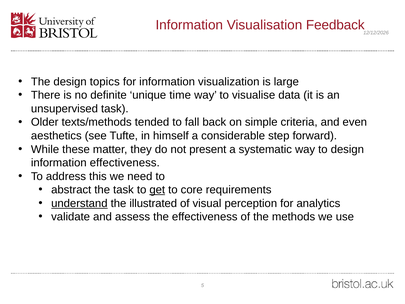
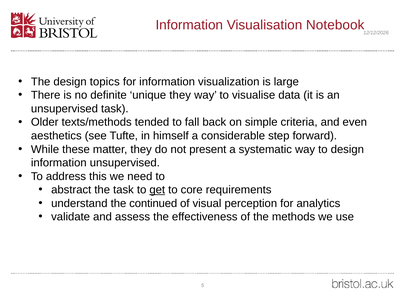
Feedback: Feedback -> Notebook (335, 25)
unique time: time -> they (180, 95)
information effectiveness: effectiveness -> unsupervised (125, 163)
understand underline: present -> none (79, 203)
illustrated: illustrated -> continued (153, 203)
